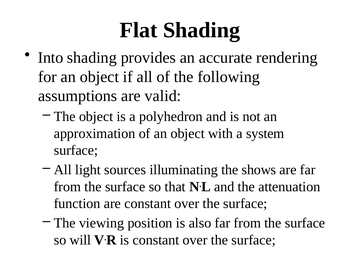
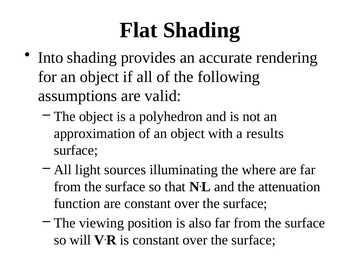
system: system -> results (265, 133)
shows: shows -> where (259, 170)
